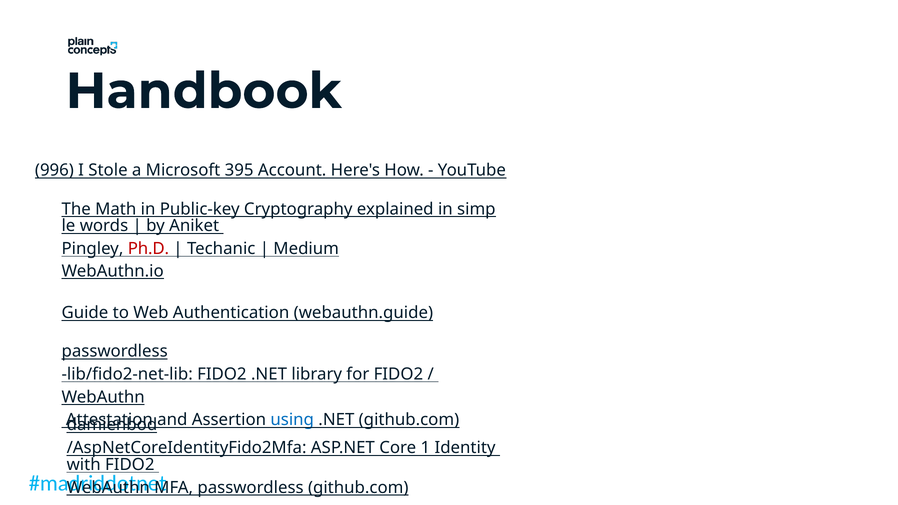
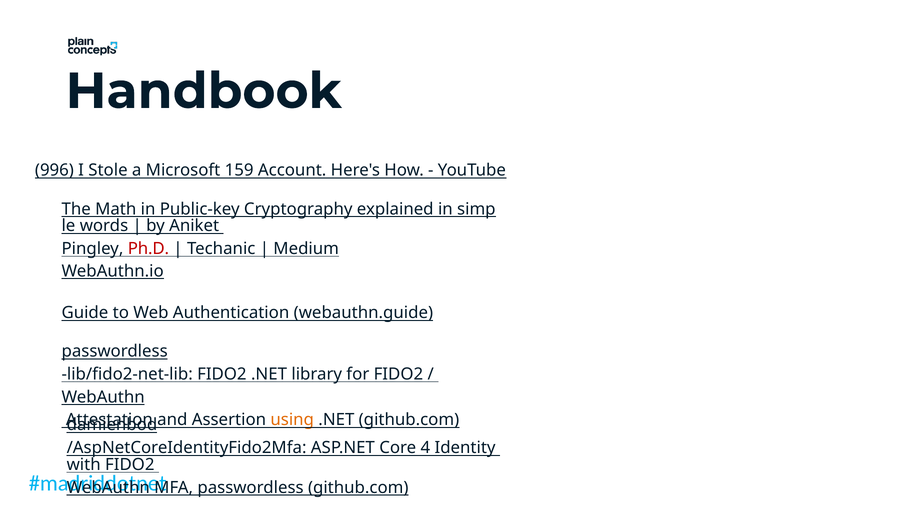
395: 395 -> 159 (239, 170)
using colour: blue -> orange (292, 420)
1: 1 -> 4 (425, 448)
